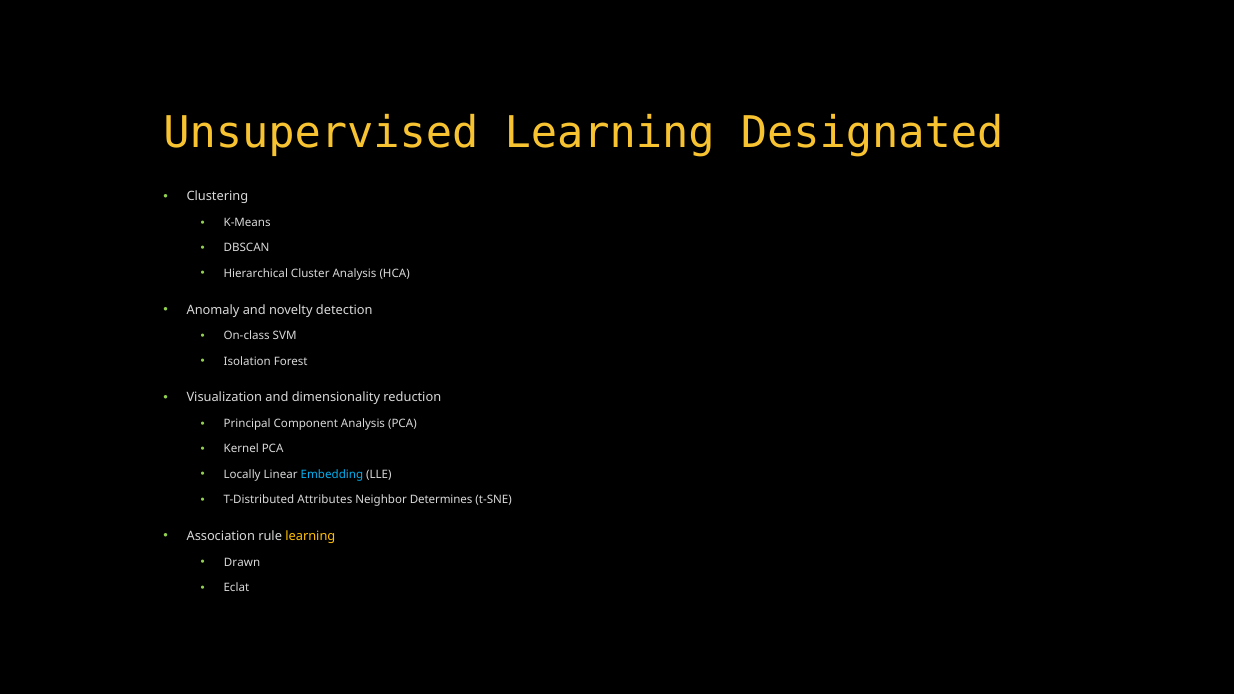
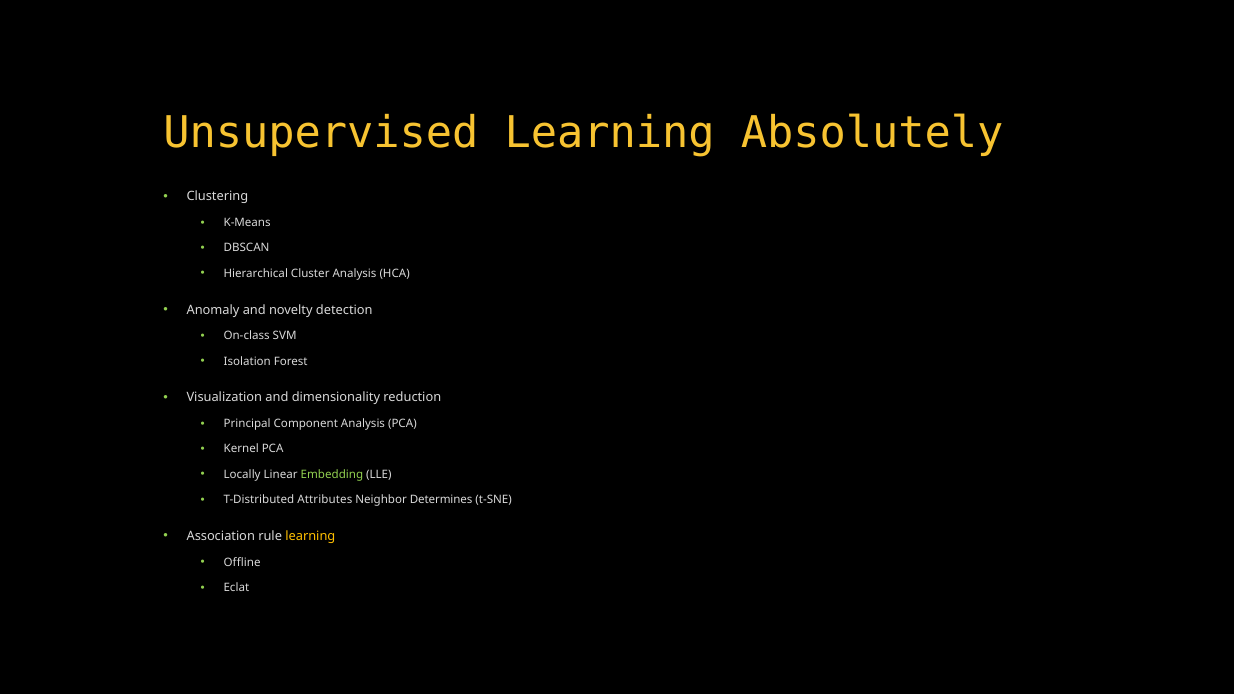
Designated: Designated -> Absolutely (872, 133)
Embedding colour: light blue -> light green (332, 475)
Drawn: Drawn -> Offline (242, 562)
